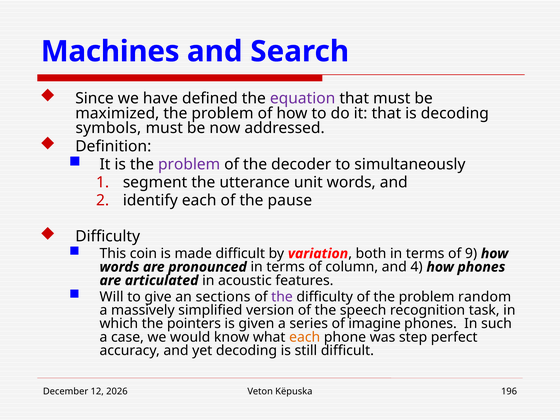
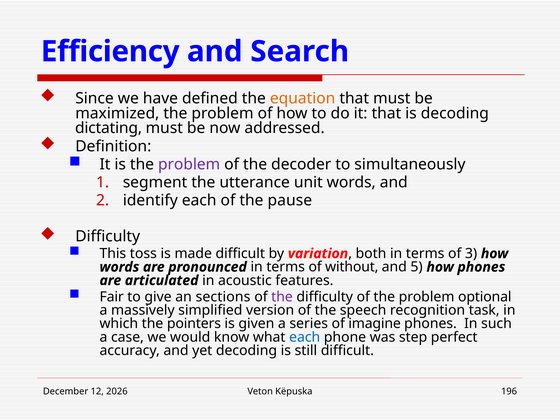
Machines: Machines -> Efficiency (110, 52)
equation colour: purple -> orange (303, 98)
symbols: symbols -> dictating (109, 128)
coin: coin -> toss (143, 254)
9: 9 -> 3 (471, 254)
column: column -> without (352, 267)
4: 4 -> 5 (417, 267)
Will: Will -> Fair (112, 297)
random: random -> optional (485, 297)
each colour: orange -> blue (305, 337)
